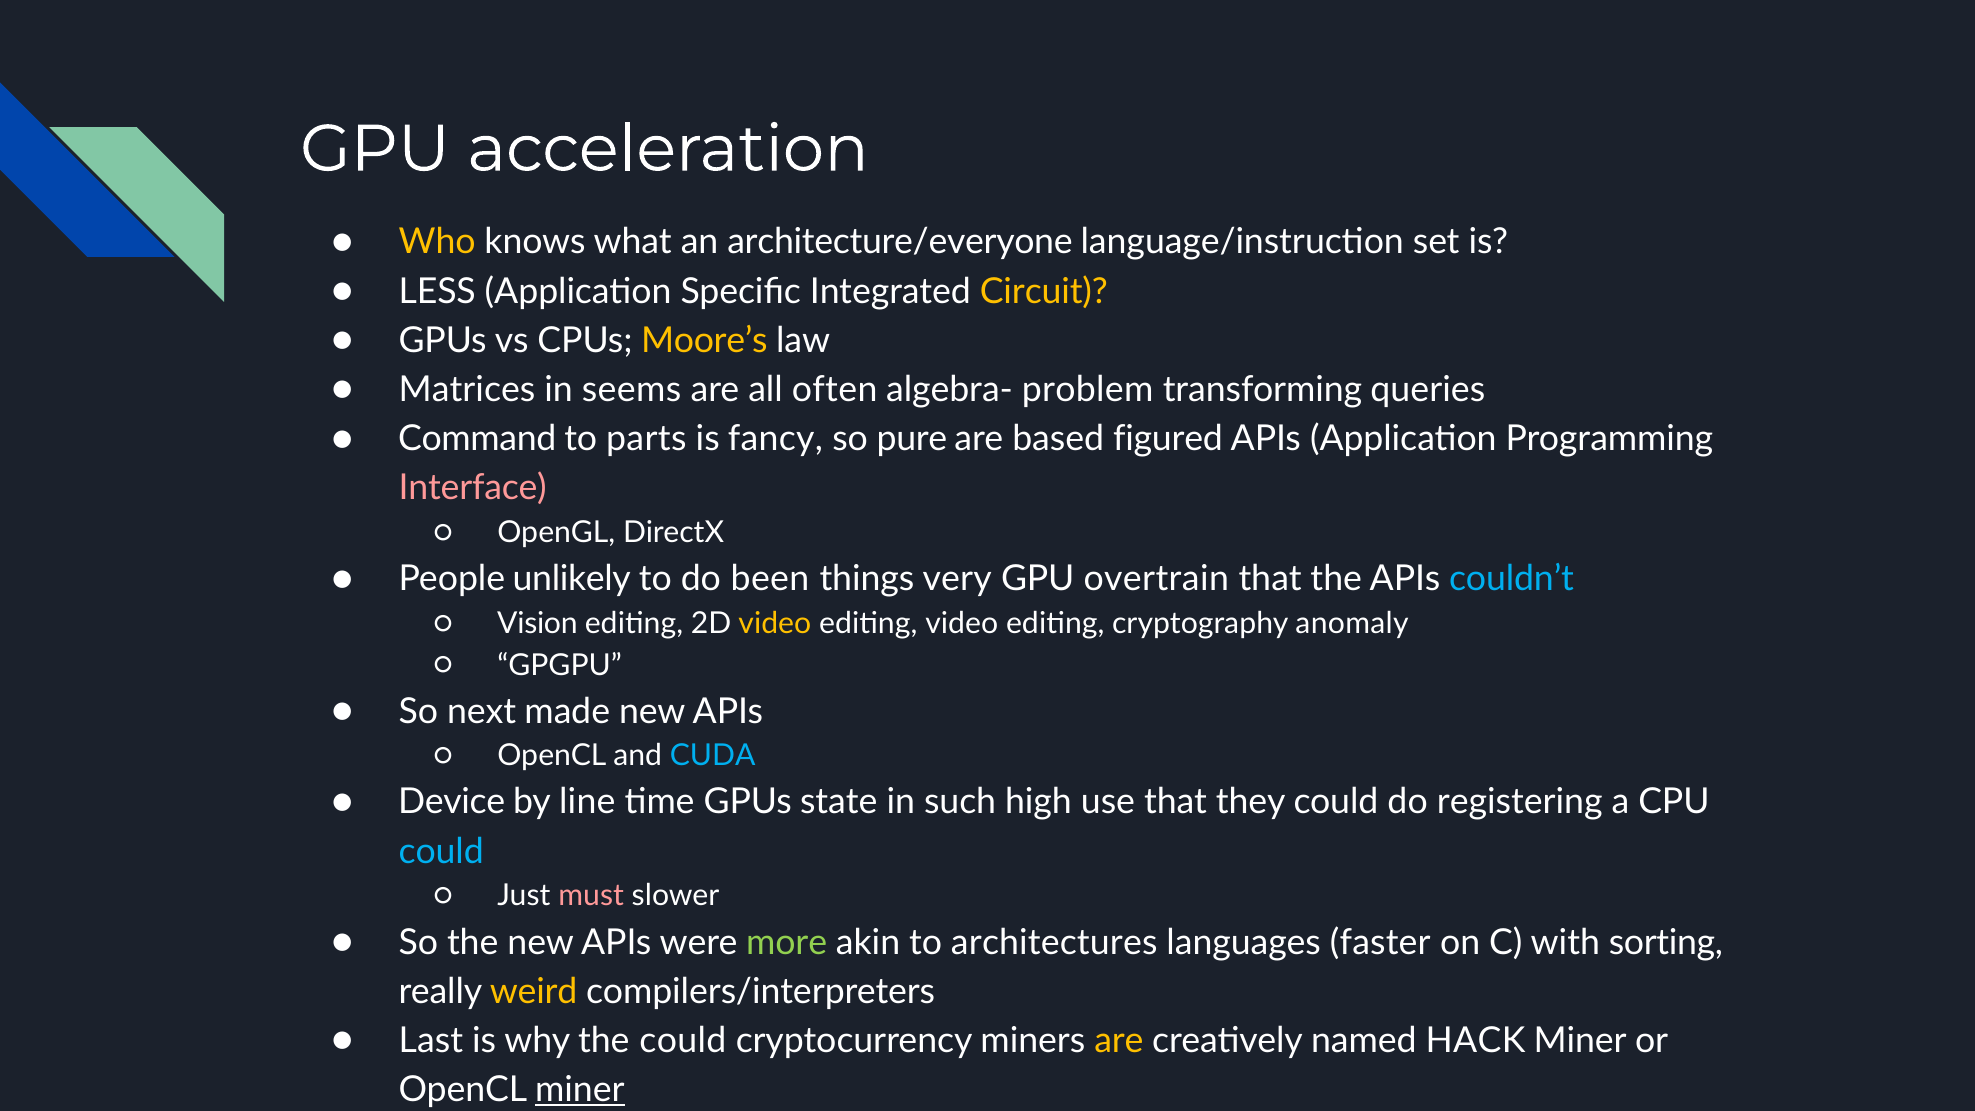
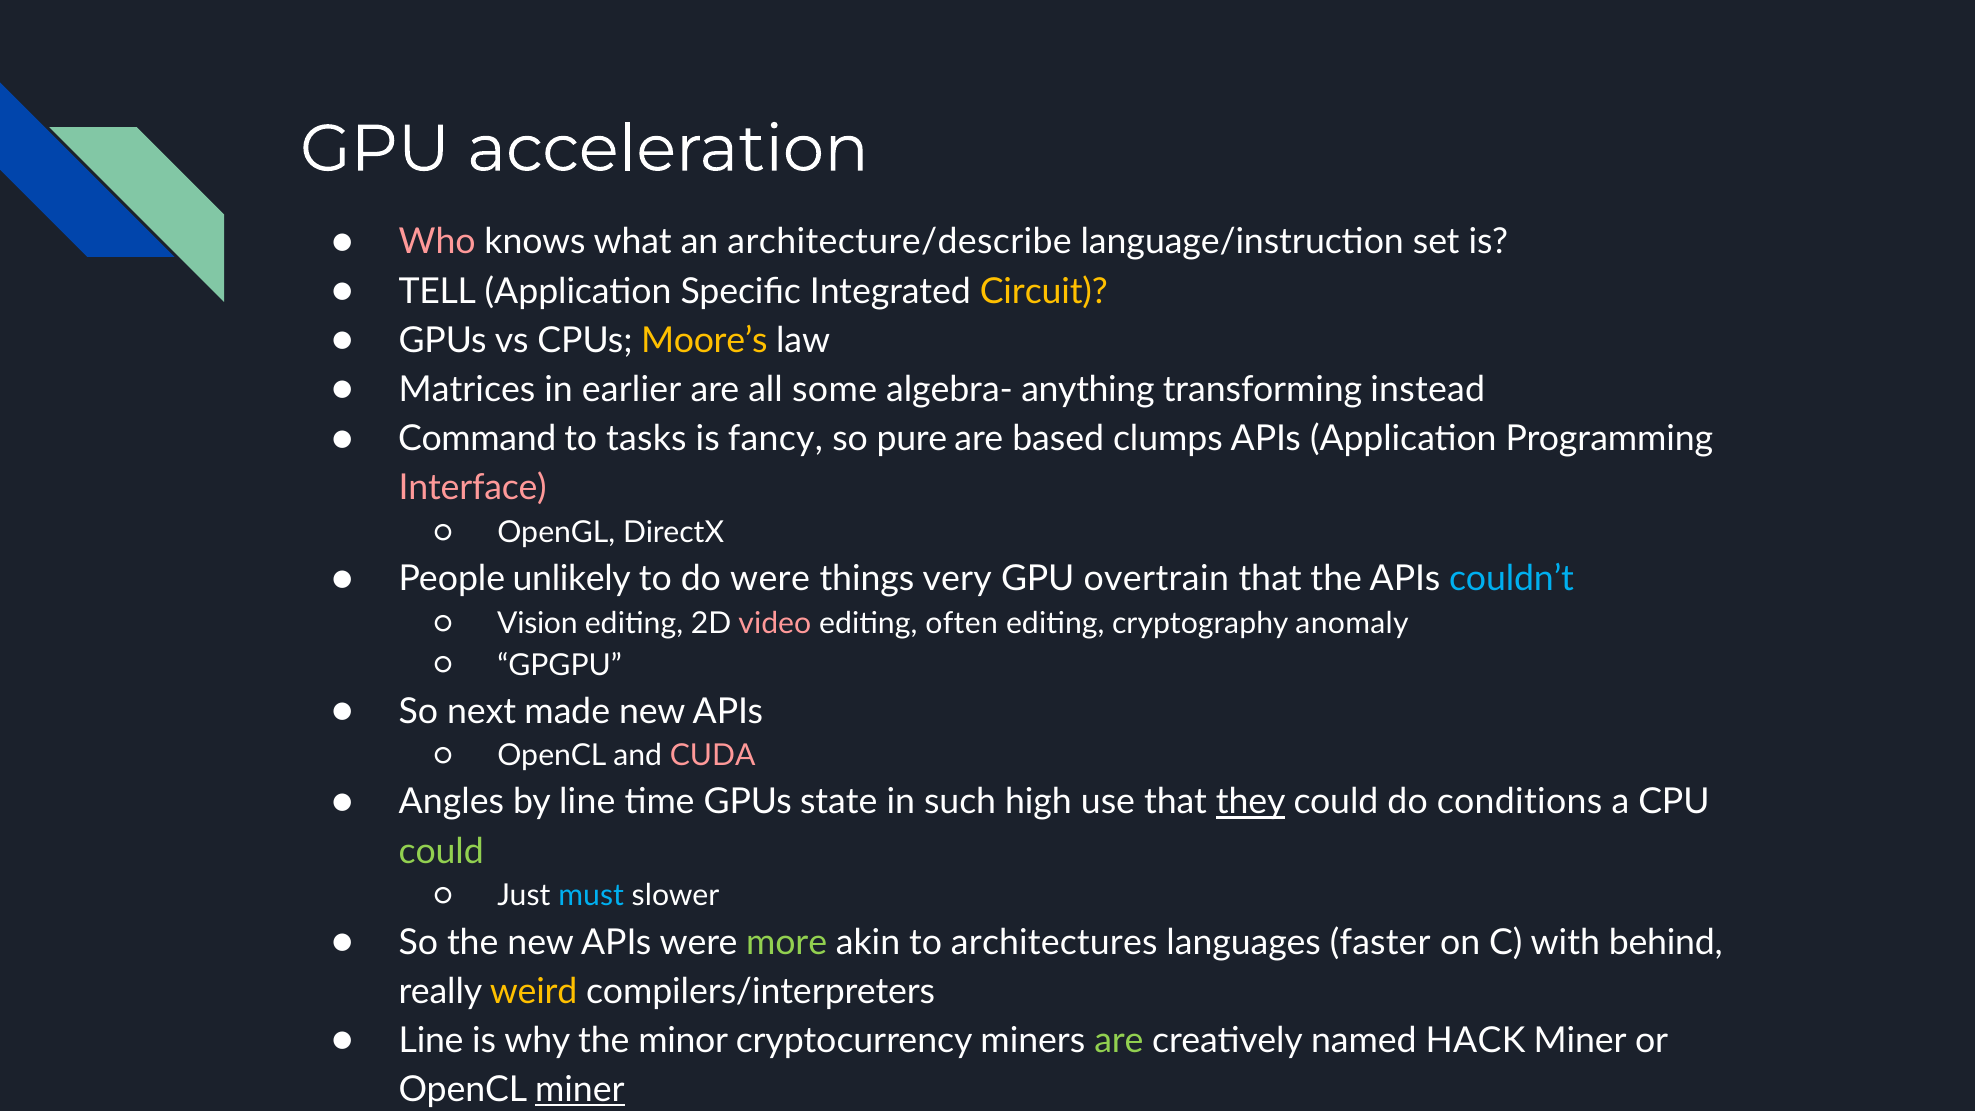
Who colour: yellow -> pink (437, 242)
architecture/everyone: architecture/everyone -> architecture/describe (900, 242)
LESS: LESS -> TELL (437, 291)
seems: seems -> earlier (632, 390)
often: often -> some (835, 390)
problem: problem -> anything (1088, 390)
queries: queries -> instead (1428, 390)
parts: parts -> tasks (646, 439)
figured: figured -> clumps (1168, 439)
do been: been -> were (770, 579)
video colour: yellow -> pink (775, 623)
editing video: video -> often (962, 623)
CUDA colour: light blue -> pink (713, 756)
Device: Device -> Angles (451, 802)
they underline: none -> present (1251, 802)
registering: registering -> conditions (1520, 802)
could colour: light blue -> light green (441, 851)
must colour: pink -> light blue (591, 896)
sorting: sorting -> behind (1666, 942)
Last: Last -> Line (431, 1041)
the could: could -> minor (683, 1041)
are colour: yellow -> light green (1119, 1041)
